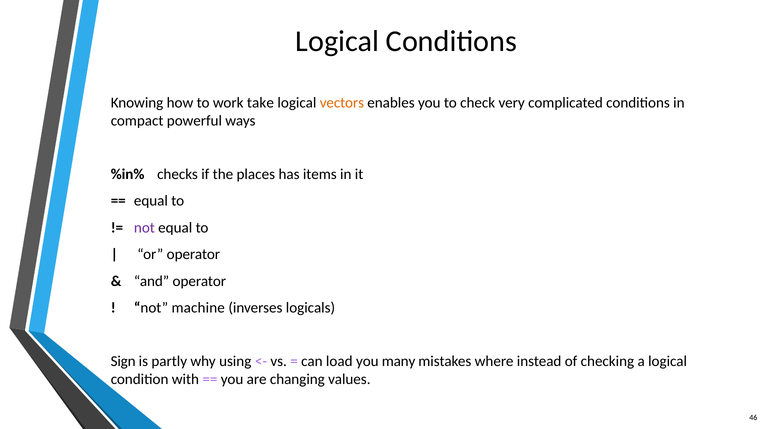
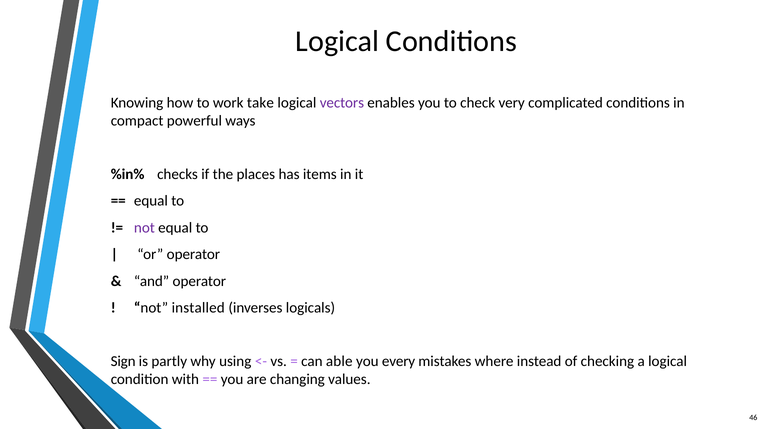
vectors colour: orange -> purple (342, 103)
machine: machine -> installed (198, 308)
load: load -> able (339, 361)
many: many -> every (399, 361)
